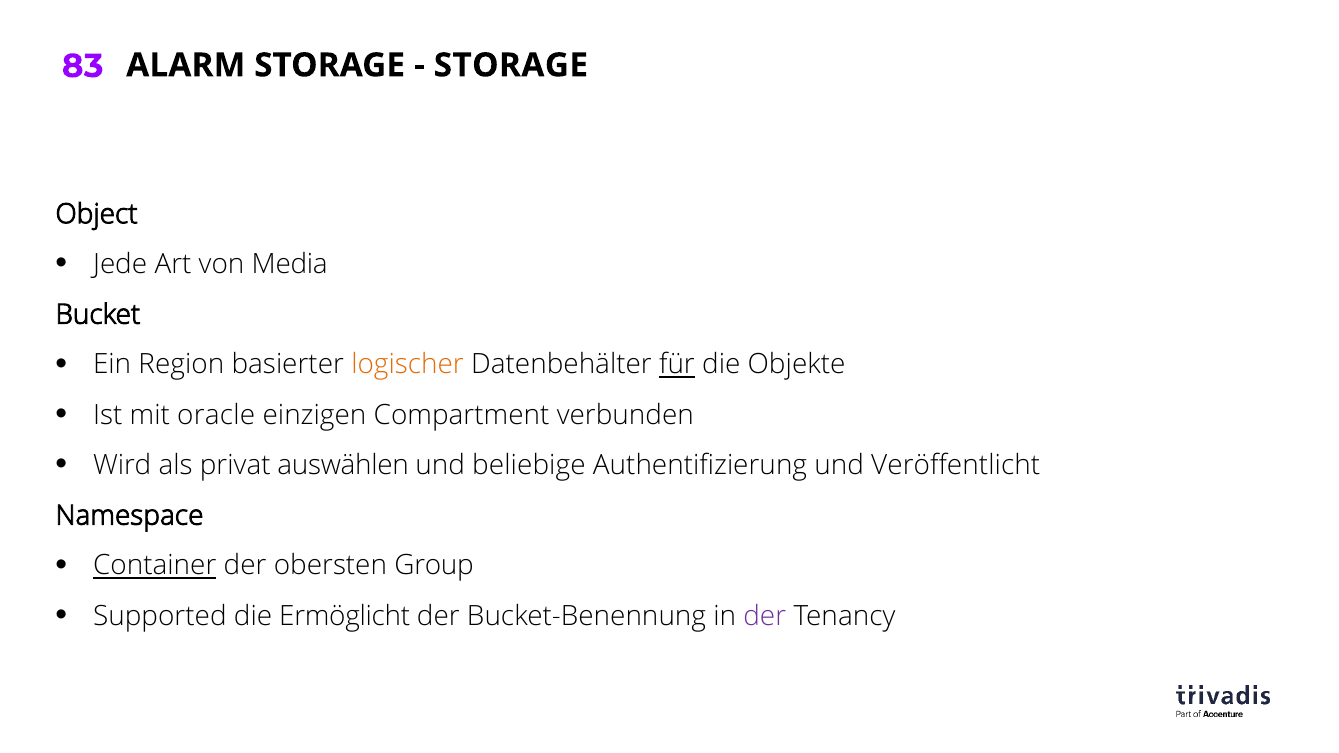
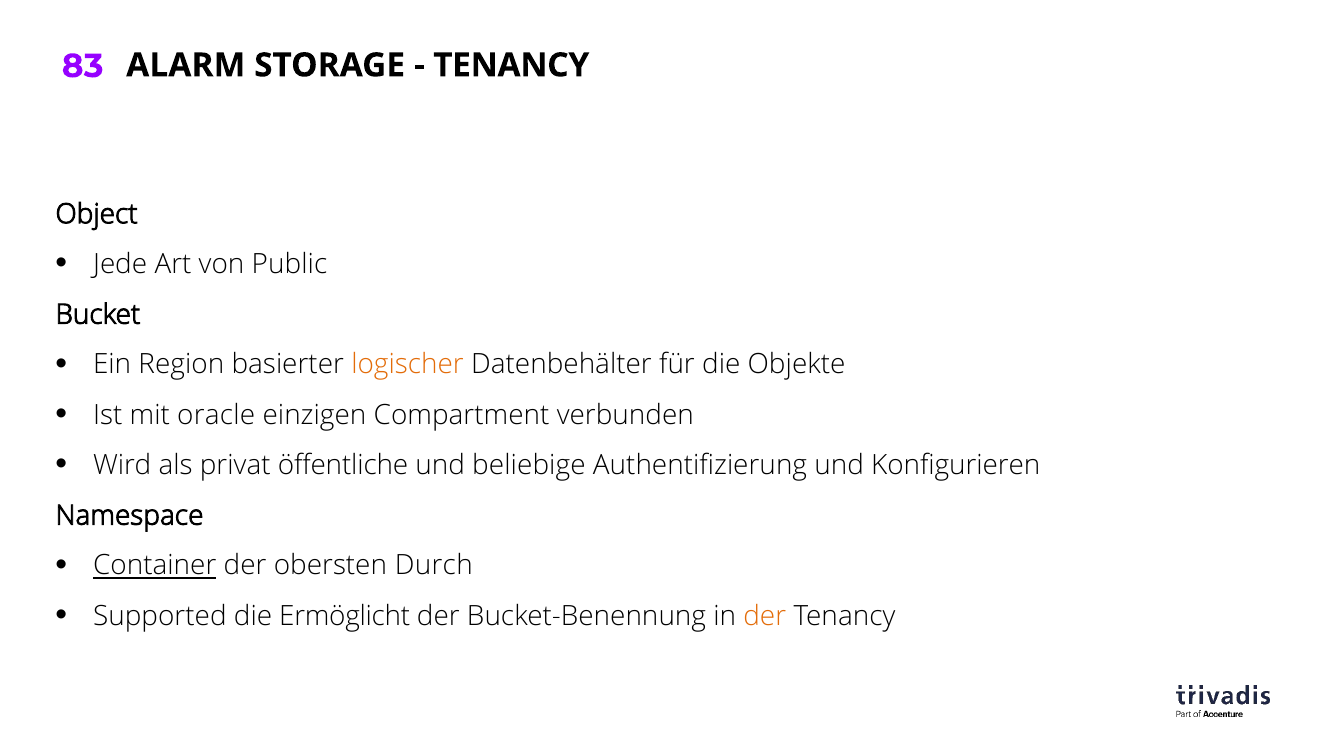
STORAGE: STORAGE -> TENANCY (511, 65)
Media: Media -> Public (290, 264)
für underline: present -> none (677, 365)
auswählen: auswählen -> öffentliche (343, 465)
Veröffentlicht: Veröffentlicht -> Konfigurieren (956, 465)
Group: Group -> Durch (434, 566)
der colour: purple -> orange (765, 616)
